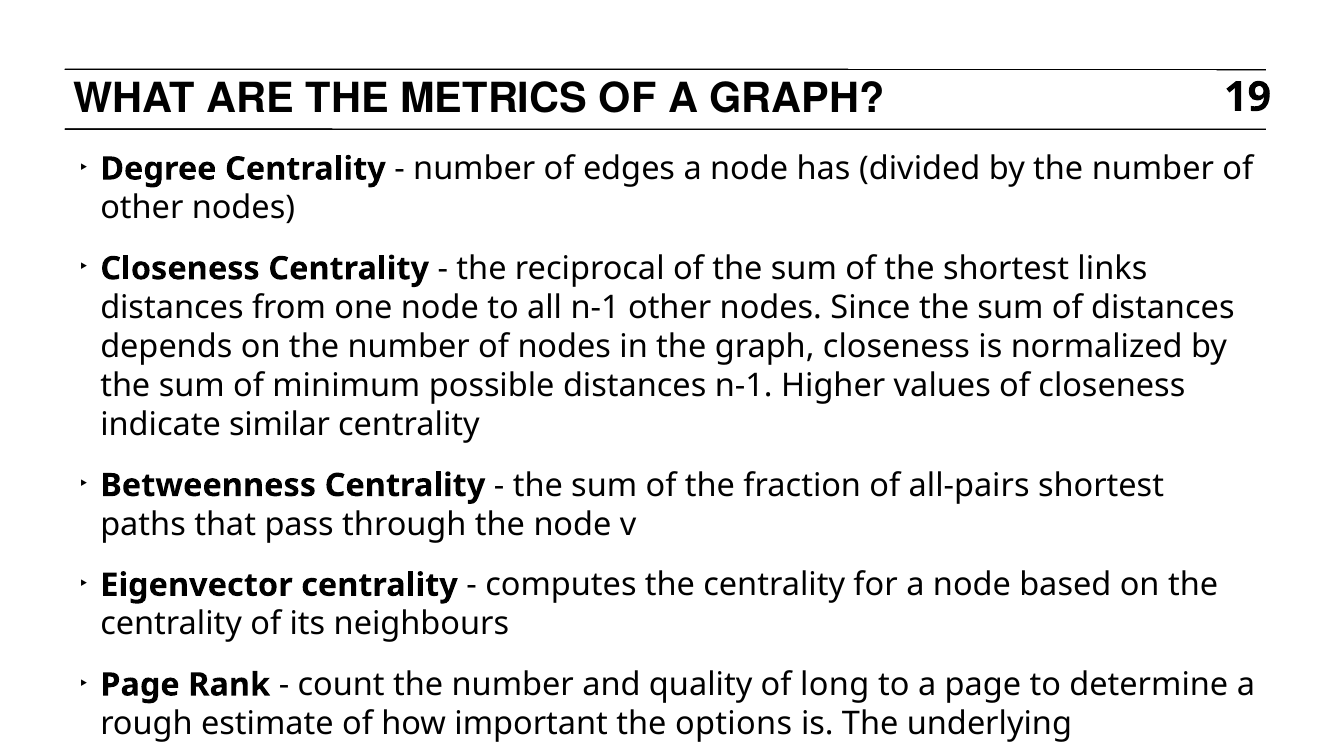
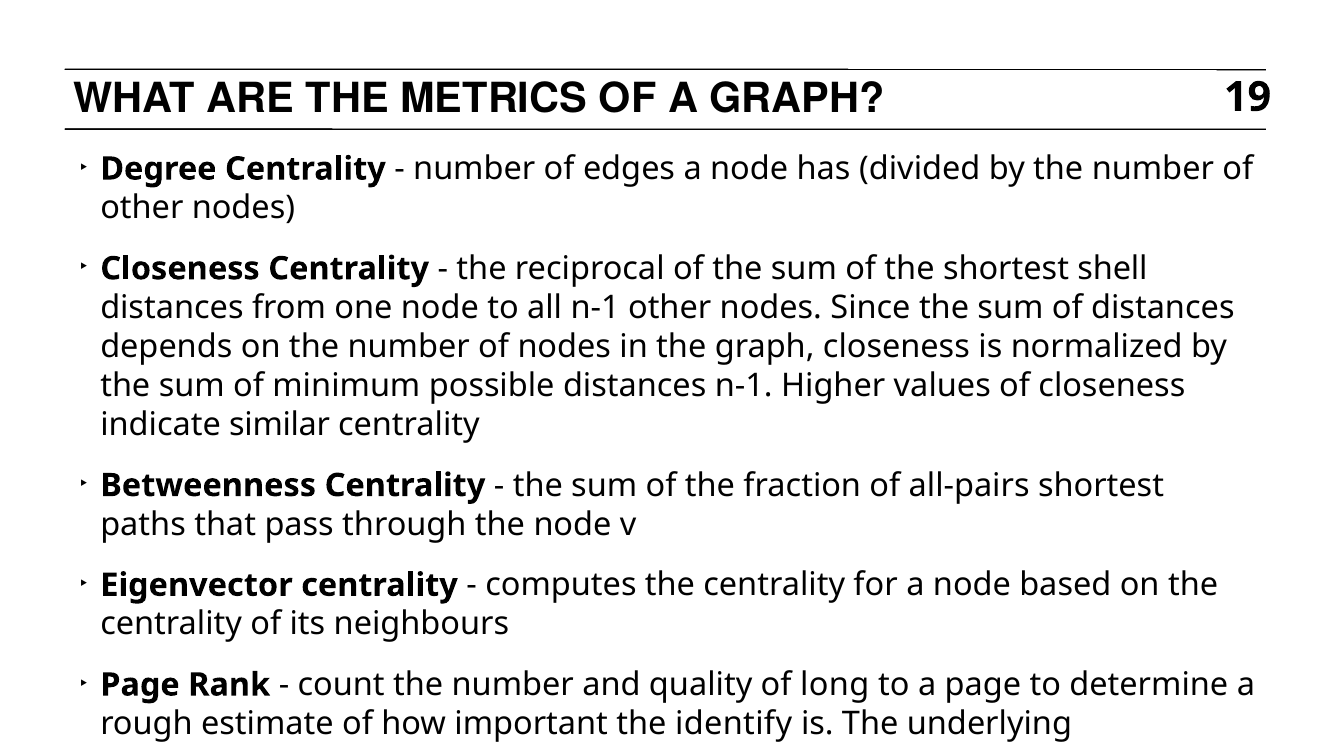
shortest links: links -> shell (1113, 268)
options: options -> identify (734, 723)
